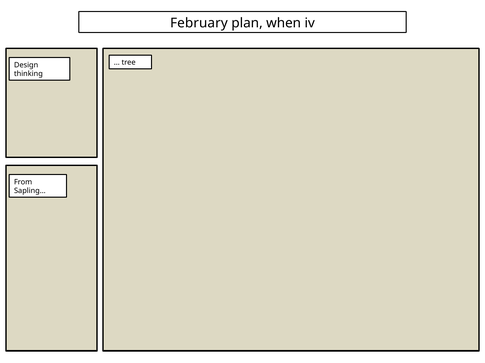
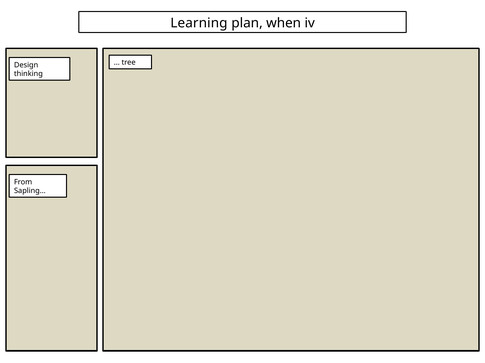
February: February -> Learning (199, 23)
